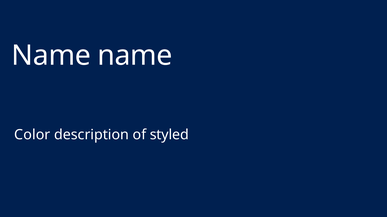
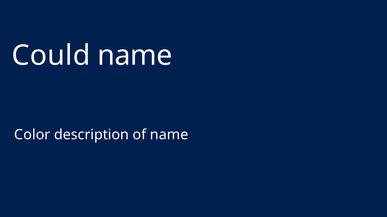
Name: Name -> Could (51, 56)
of styled: styled -> name (169, 135)
